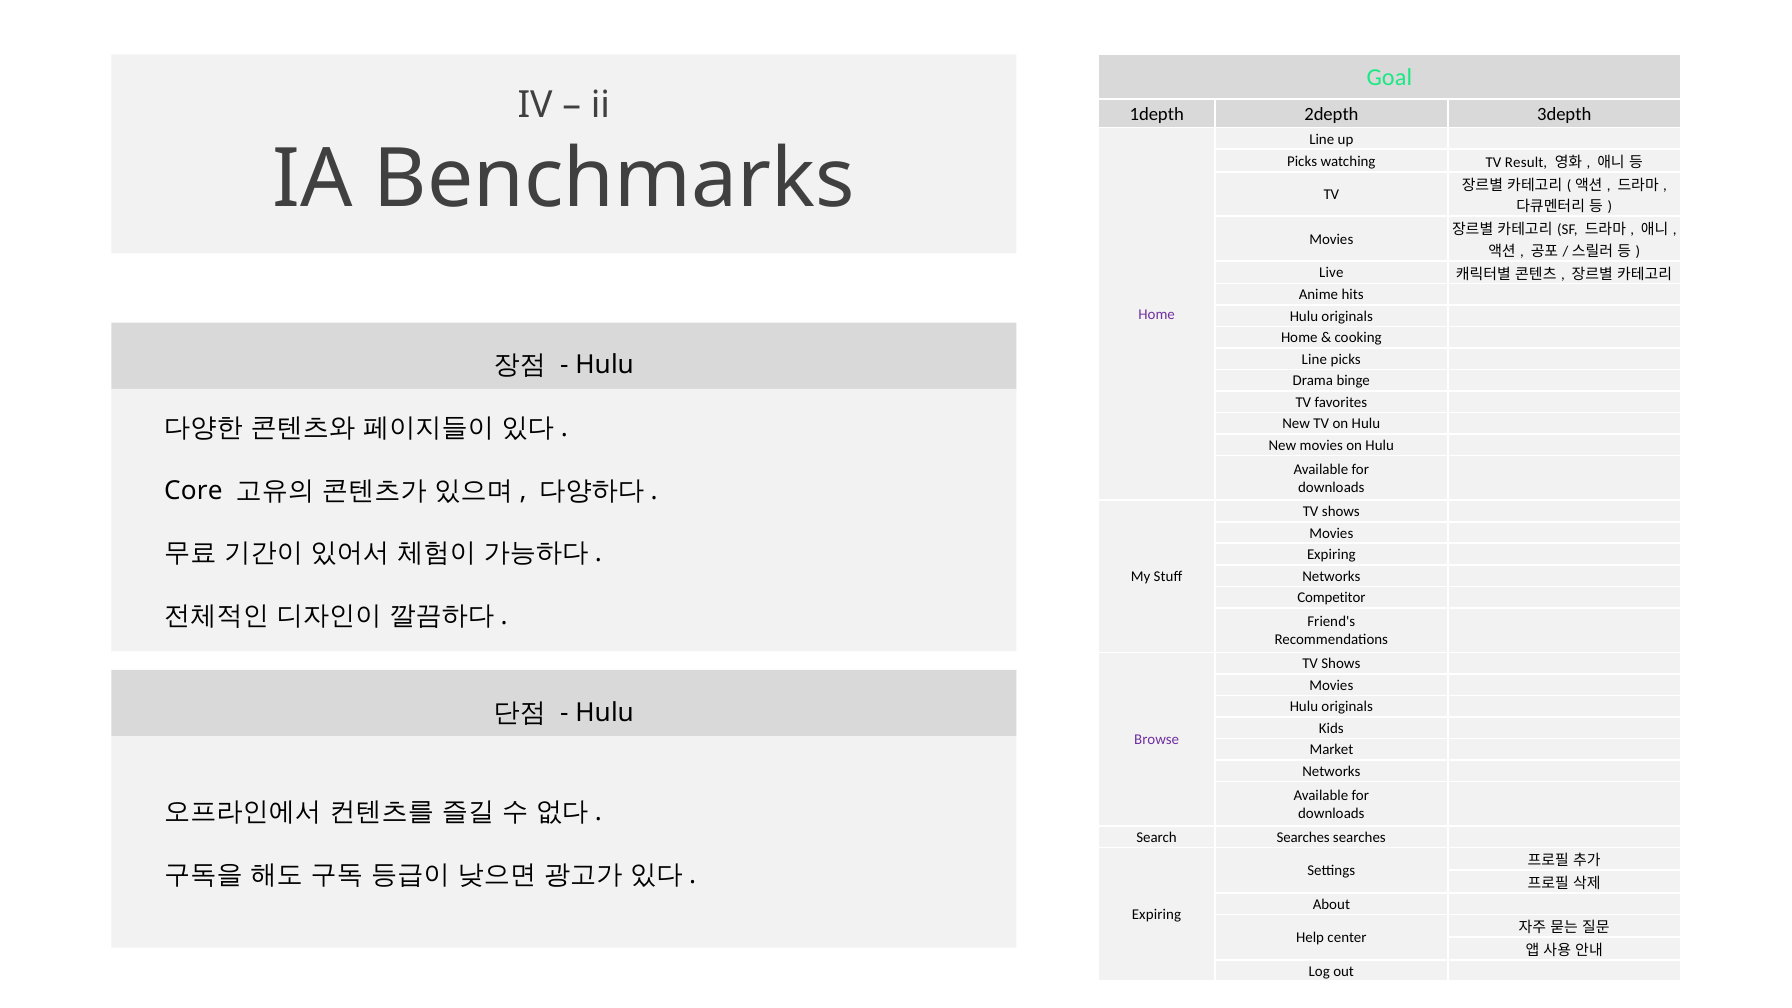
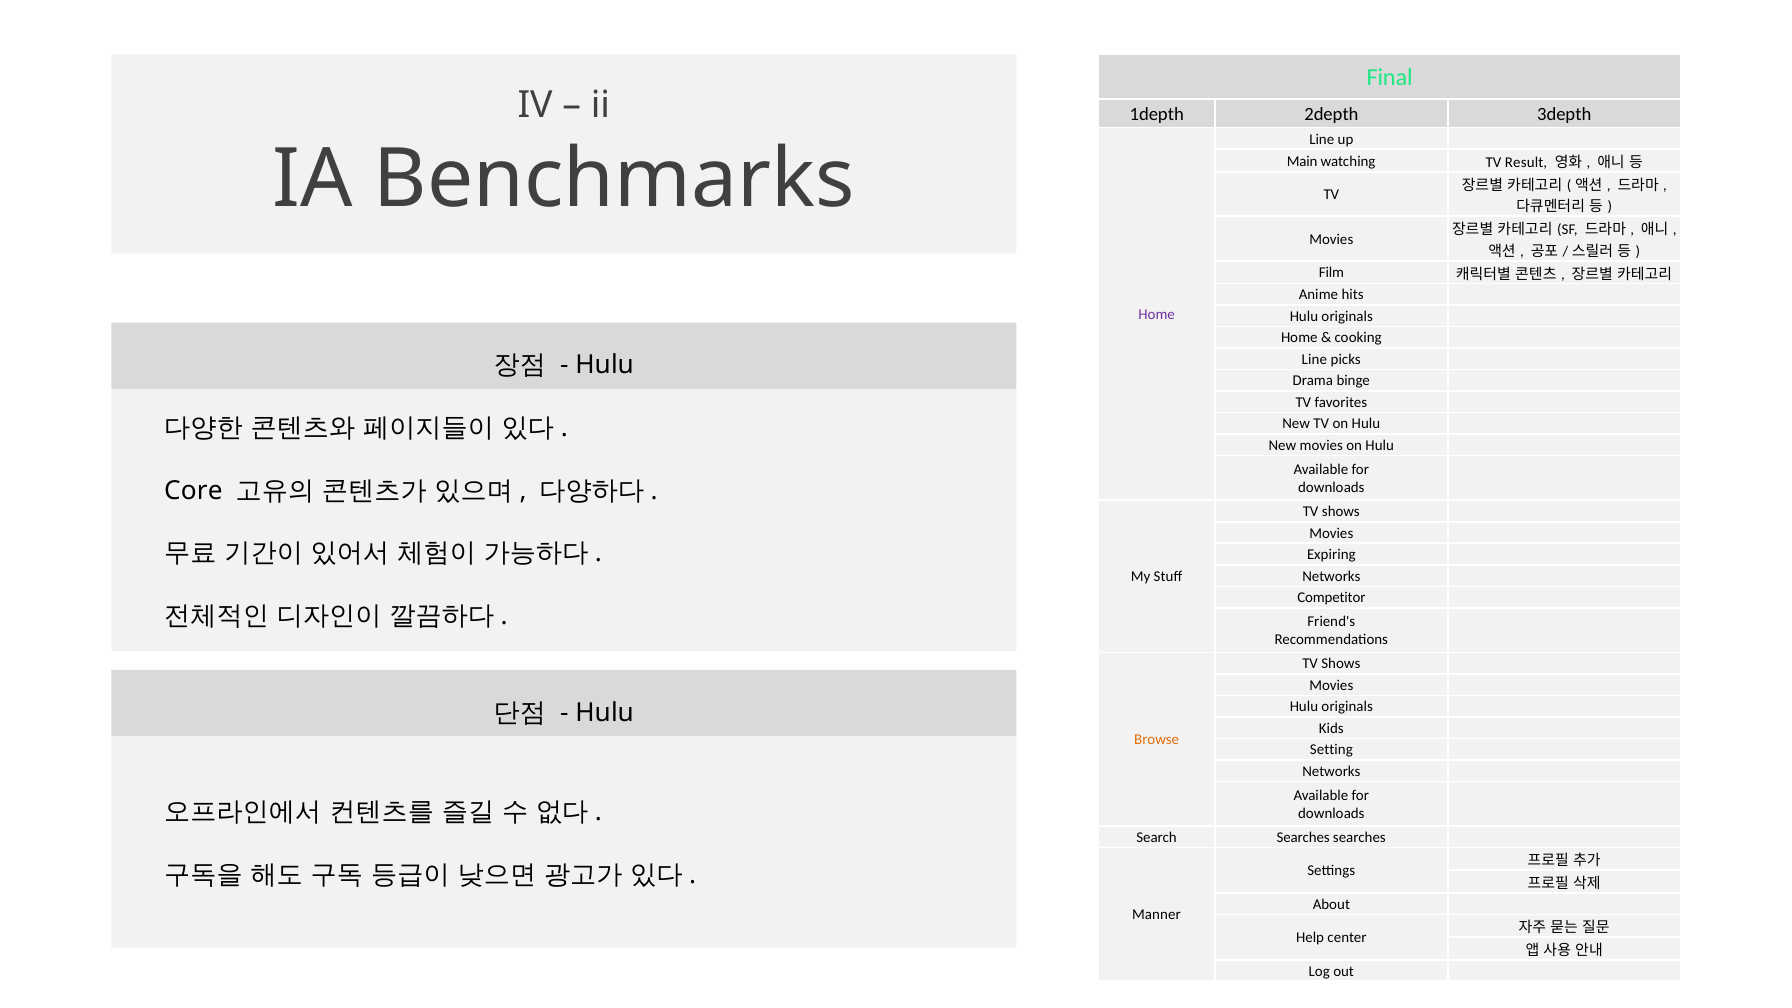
Goal: Goal -> Final (1390, 77)
Picks: Picks -> Main (1302, 161)
Live: Live -> Film (1331, 273)
Browse colour: purple -> orange (1157, 739)
Market: Market -> Setting (1331, 750)
Expiring: Expiring -> Manner (1156, 915)
